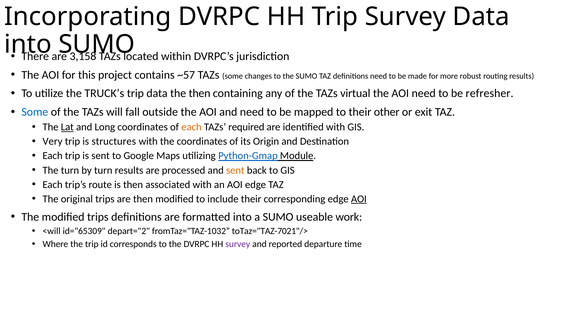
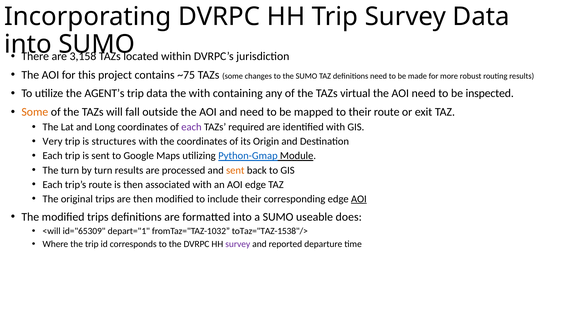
~57: ~57 -> ~75 (186, 75)
TRUCK’s: TRUCK’s -> AGENT’s (104, 93)
the then: then -> with (199, 93)
refresher: refresher -> inspected (490, 93)
Some colour: blue -> orange (35, 112)
their other: other -> route (387, 112)
Lat underline: present -> none (67, 127)
each colour: orange -> purple (191, 127)
work: work -> does (349, 217)
depart="2: depart="2 -> depart="1 (129, 231)
toTaz="TAZ-7021"/>: toTaz="TAZ-7021"/> -> toTaz="TAZ-1538"/> (270, 231)
